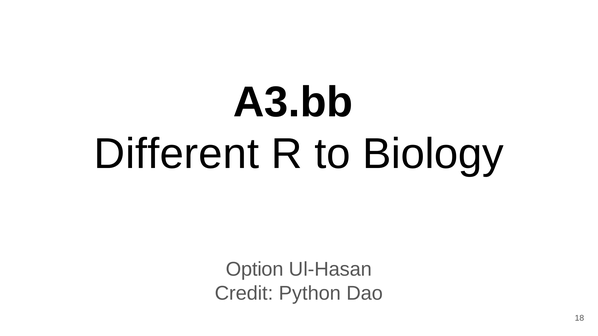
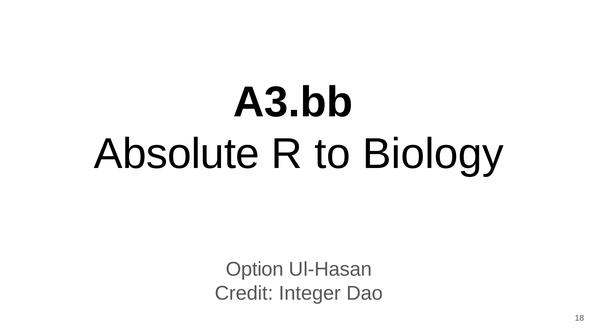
Different: Different -> Absolute (177, 154)
Python: Python -> Integer (310, 293)
